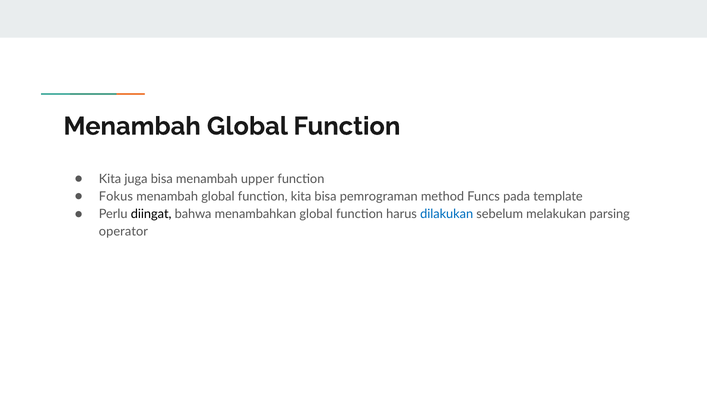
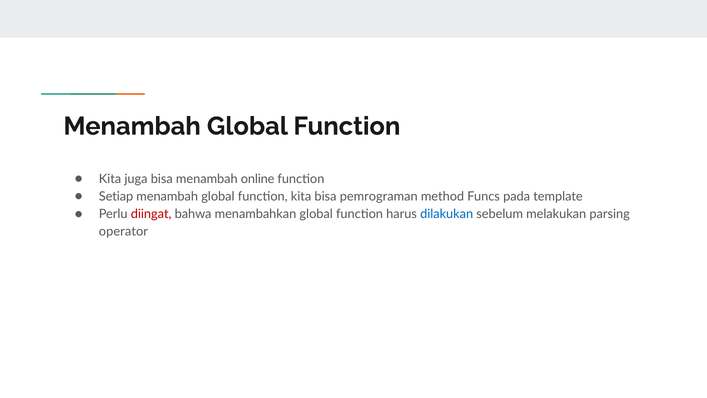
upper: upper -> online (258, 179)
Fokus: Fokus -> Setiap (116, 196)
diingat colour: black -> red (151, 214)
